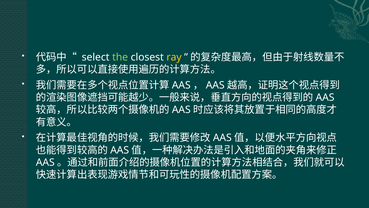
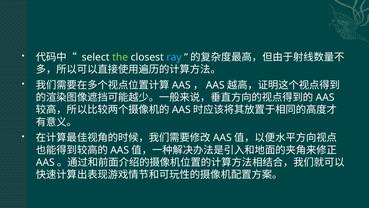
ray colour: yellow -> light blue (174, 57)
